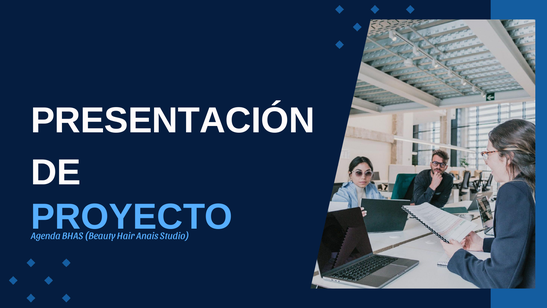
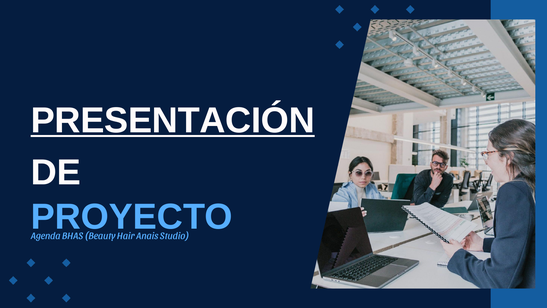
PRESENTACIÓN underline: none -> present (173, 120)
